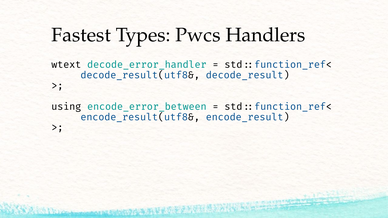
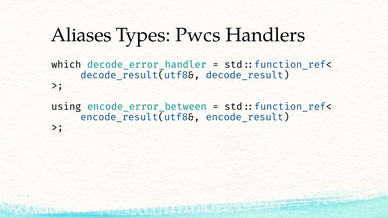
Fastest: Fastest -> Aliases (81, 35)
wtext: wtext -> which (66, 65)
